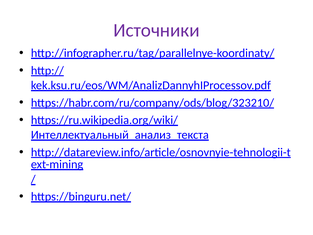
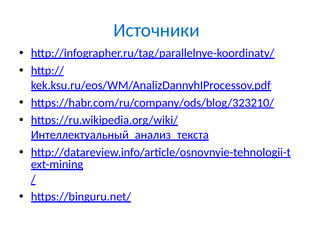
Источники colour: purple -> blue (156, 30)
